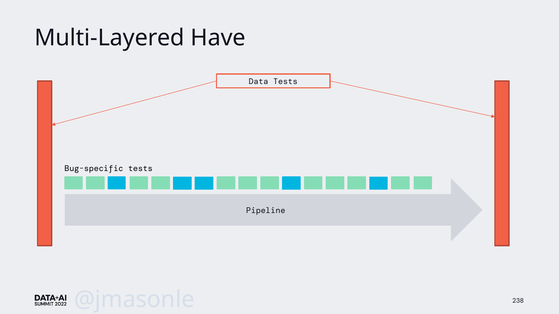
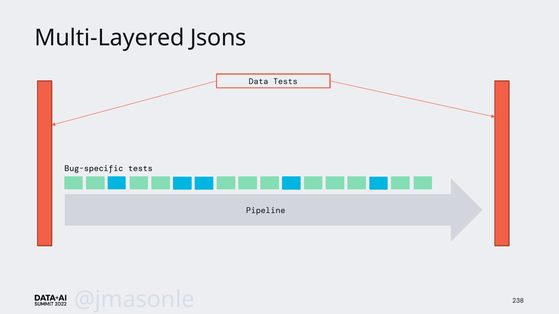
Have: Have -> Jsons (218, 38)
